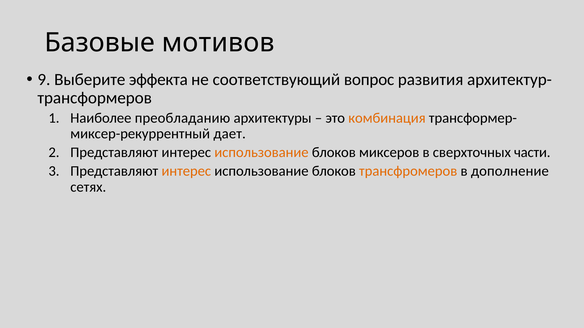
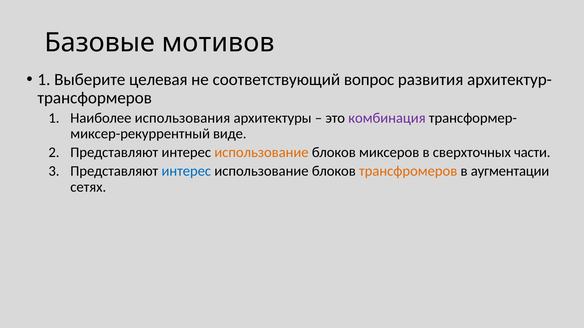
9: 9 -> 1 (44, 80)
эффекта: эффекта -> целевая (158, 80)
преобладанию: преобладанию -> использования (182, 118)
комбинация colour: orange -> purple (387, 118)
дает: дает -> виде (230, 134)
интерес colour: orange -> blue (186, 171)
дополнение: дополнение -> аугментации (510, 171)
